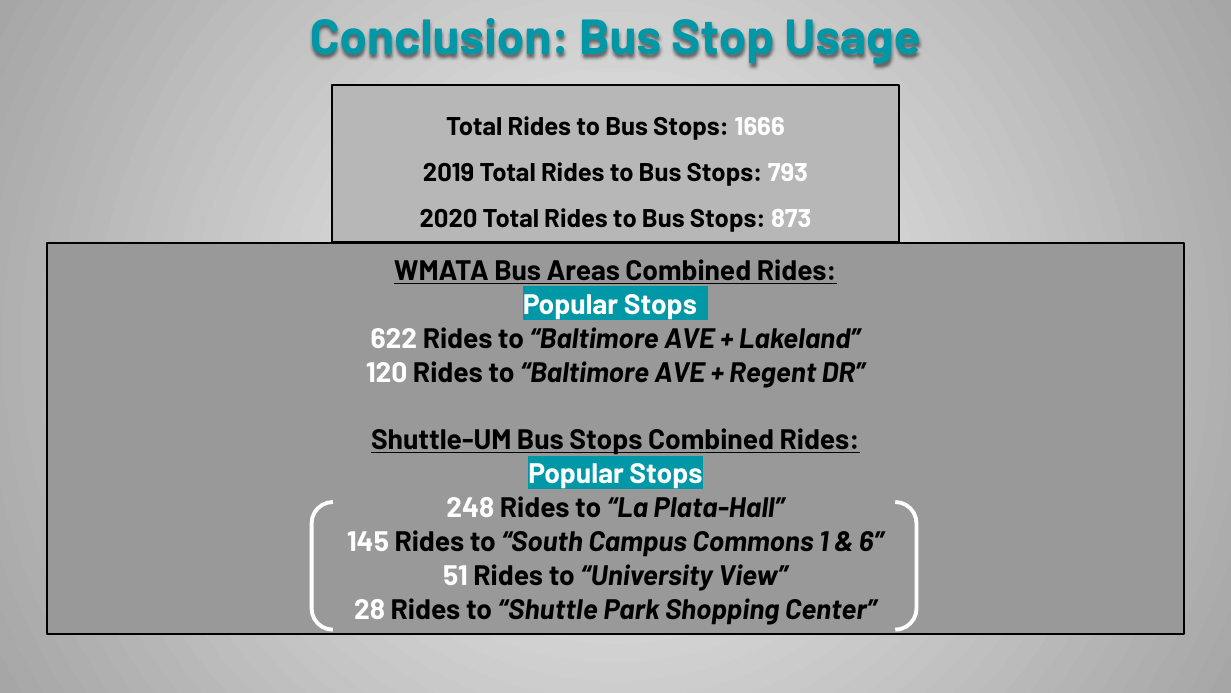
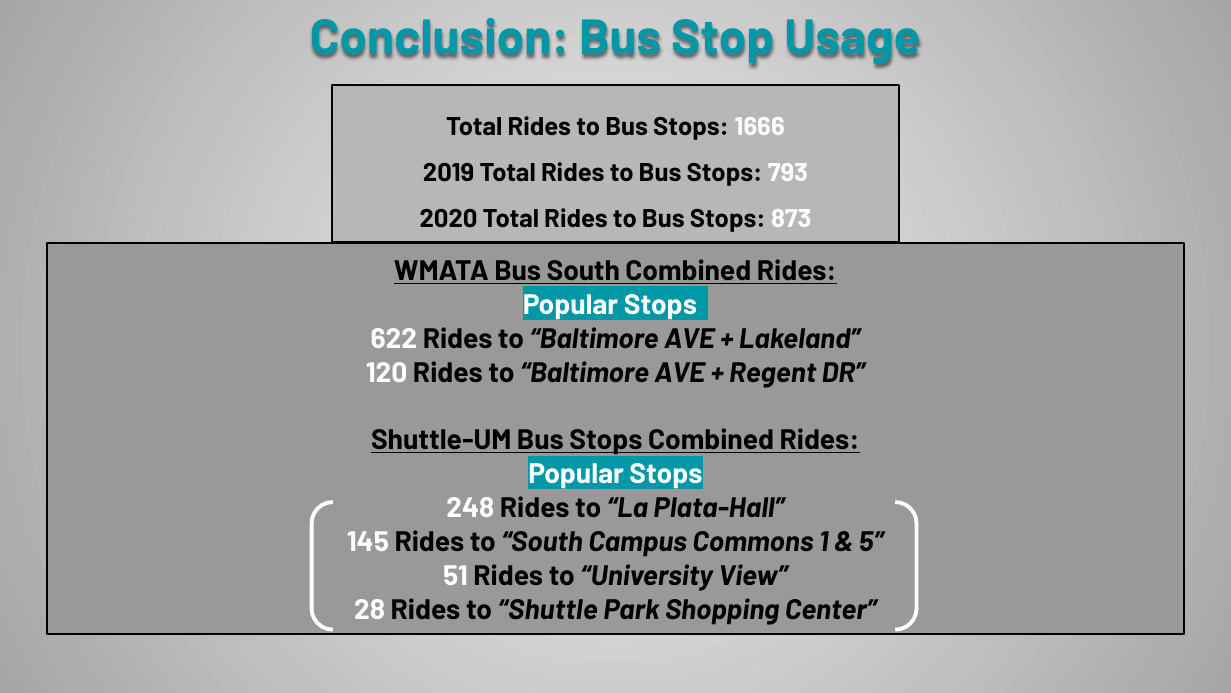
Bus Areas: Areas -> South (583, 271)
6: 6 -> 5 (871, 542)
